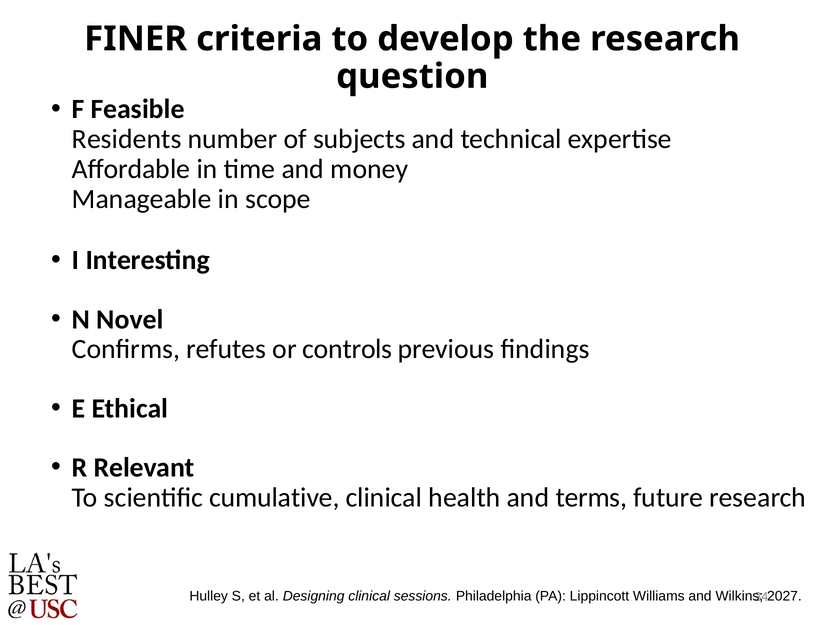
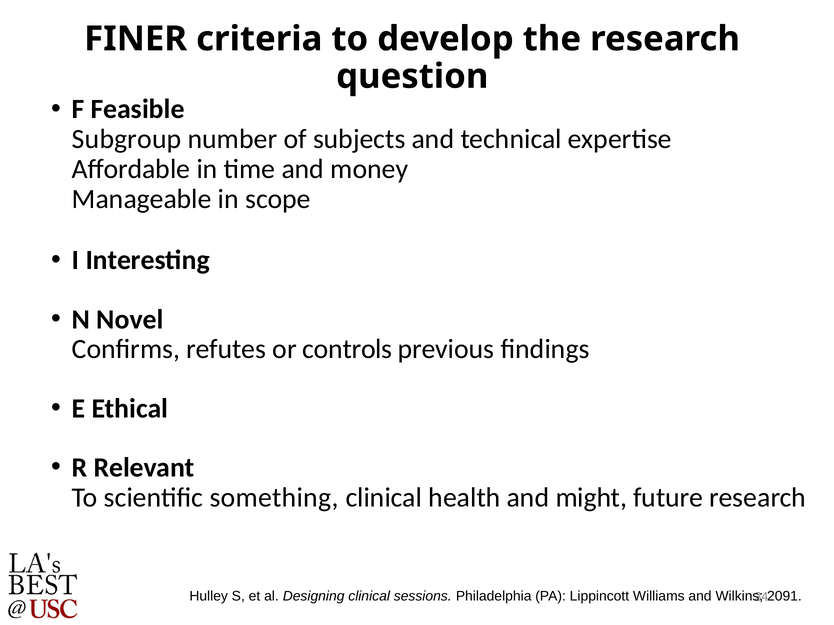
Residents: Residents -> Subgroup (127, 139)
cumulative: cumulative -> something (274, 498)
terms: terms -> might (591, 498)
2027: 2027 -> 2091 (784, 597)
